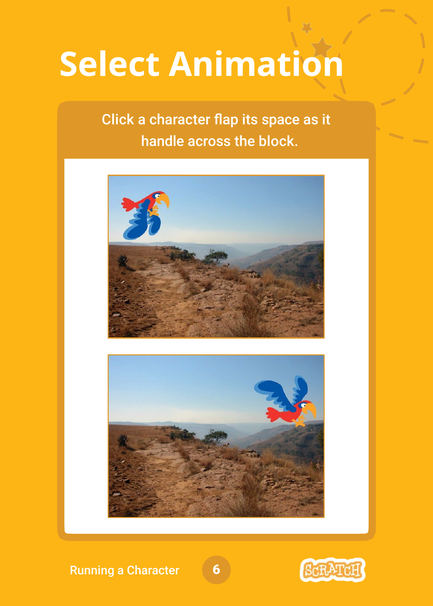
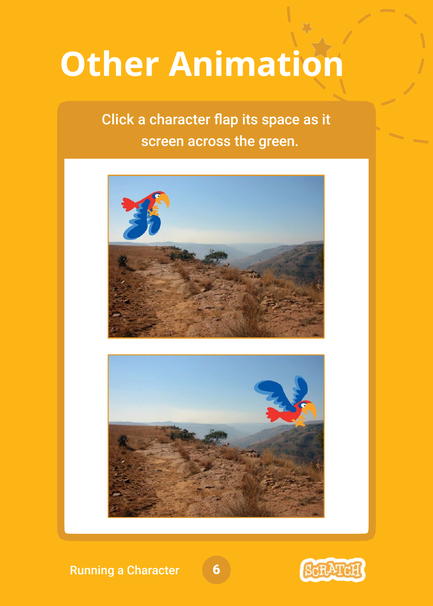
Select: Select -> Other (109, 65)
handle: handle -> screen (163, 141)
block: block -> green (279, 141)
